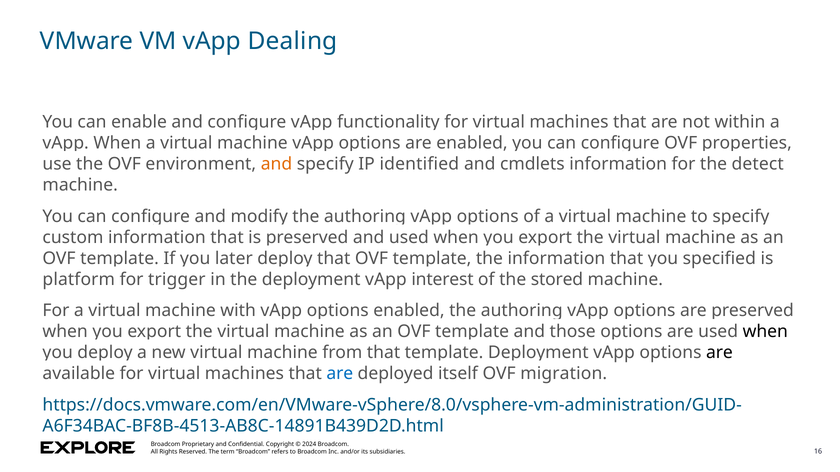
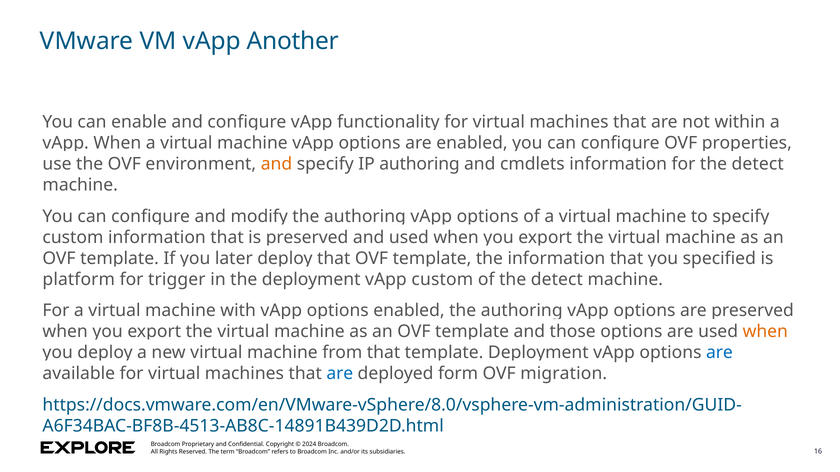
Dealing: Dealing -> Another (293, 41)
IP identified: identified -> authoring (420, 164)
vApp interest: interest -> custom (442, 280)
of the stored: stored -> detect (557, 280)
when colour: black -> orange (765, 332)
are colour: black -> blue (719, 353)
itself: itself -> form (458, 374)
